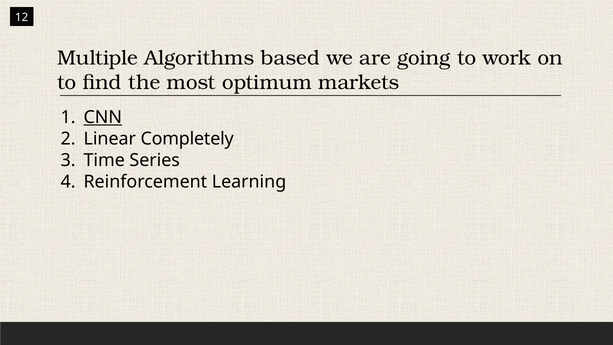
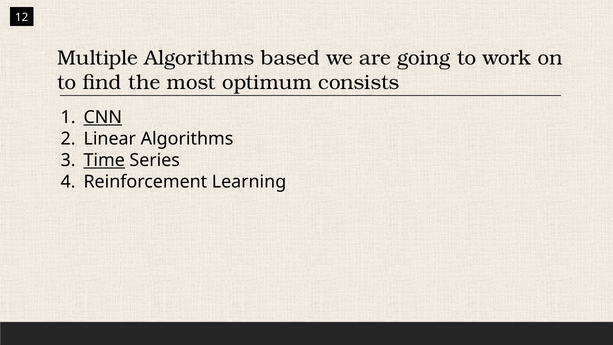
markets: markets -> consists (359, 82)
Linear Completely: Completely -> Algorithms (187, 139)
Time underline: none -> present (104, 160)
